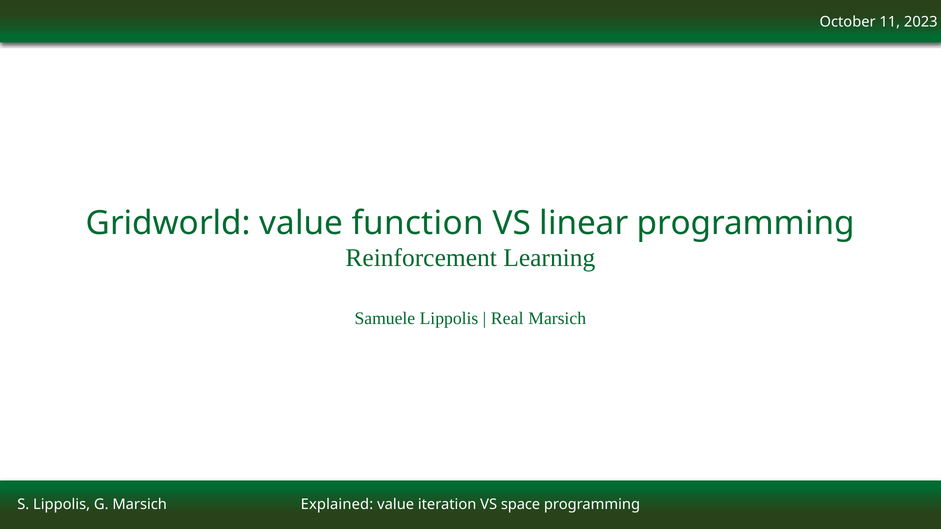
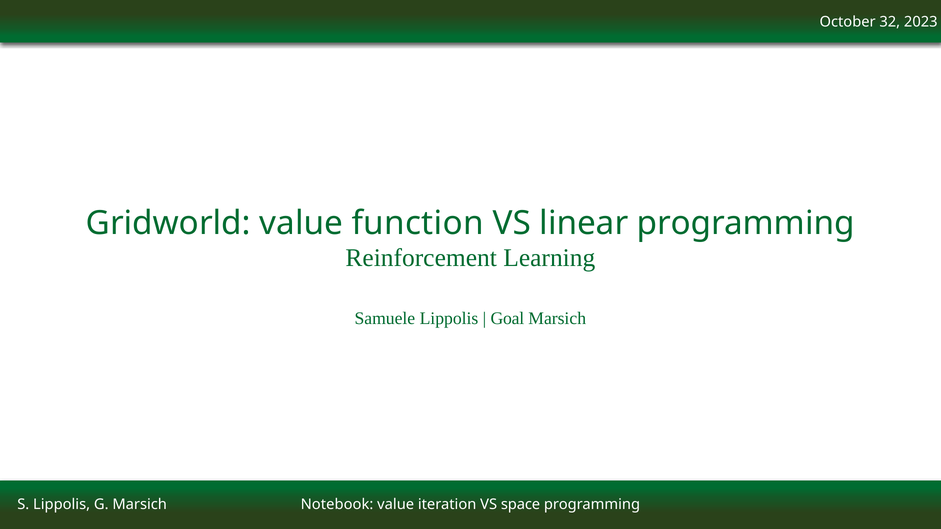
11: 11 -> 32 (890, 22)
Real: Real -> Goal (507, 318)
Explained: Explained -> Notebook (337, 505)
